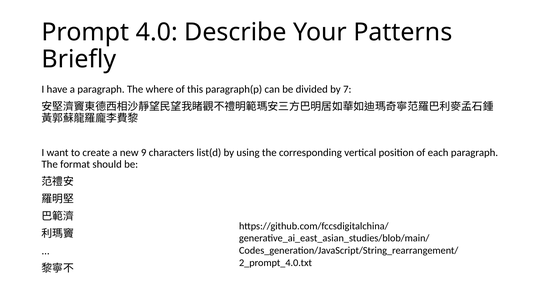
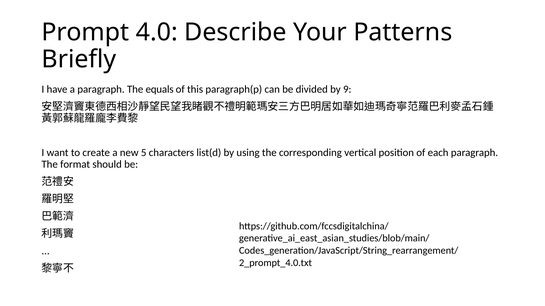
where: where -> equals (160, 89)
7: 7 -> 9 (347, 89)
9: 9 -> 5 (144, 153)
